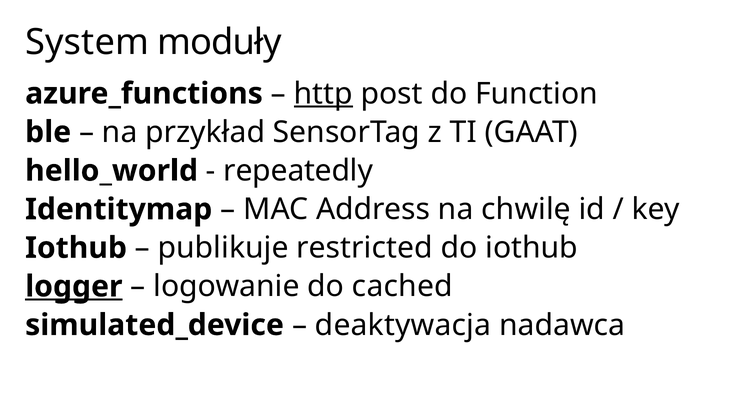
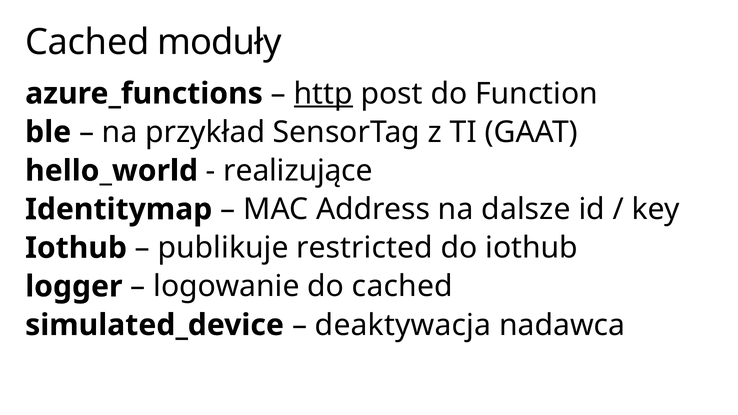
System: System -> Cached (87, 42)
repeatedly: repeatedly -> realizujące (298, 171)
chwilę: chwilę -> dalsze (526, 209)
logger underline: present -> none (74, 287)
